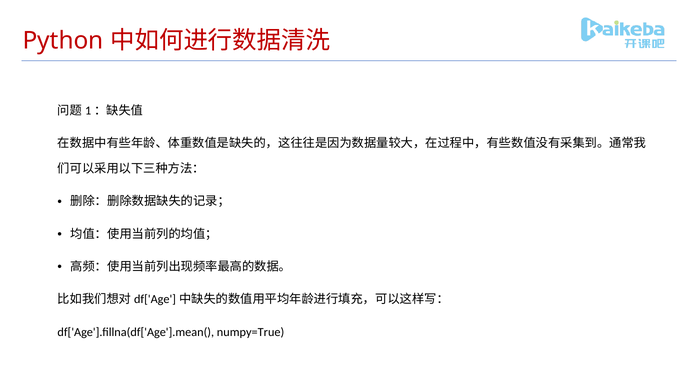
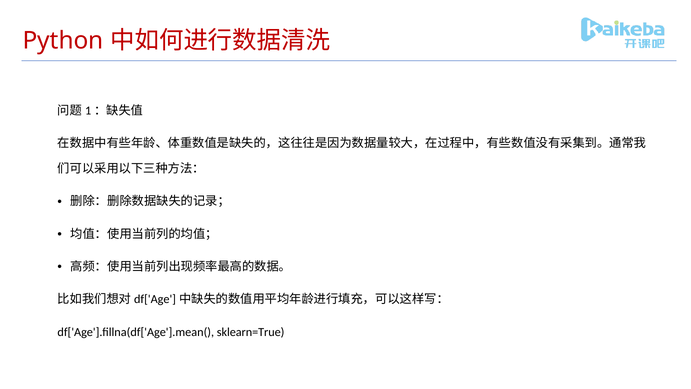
numpy=True: numpy=True -> sklearn=True (251, 332)
